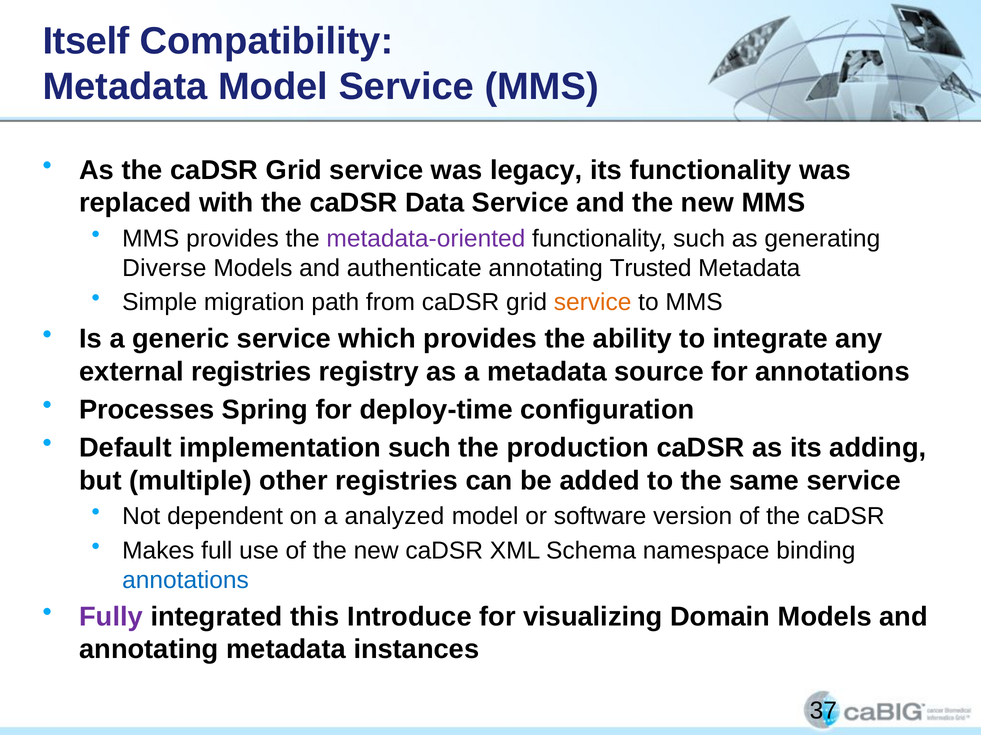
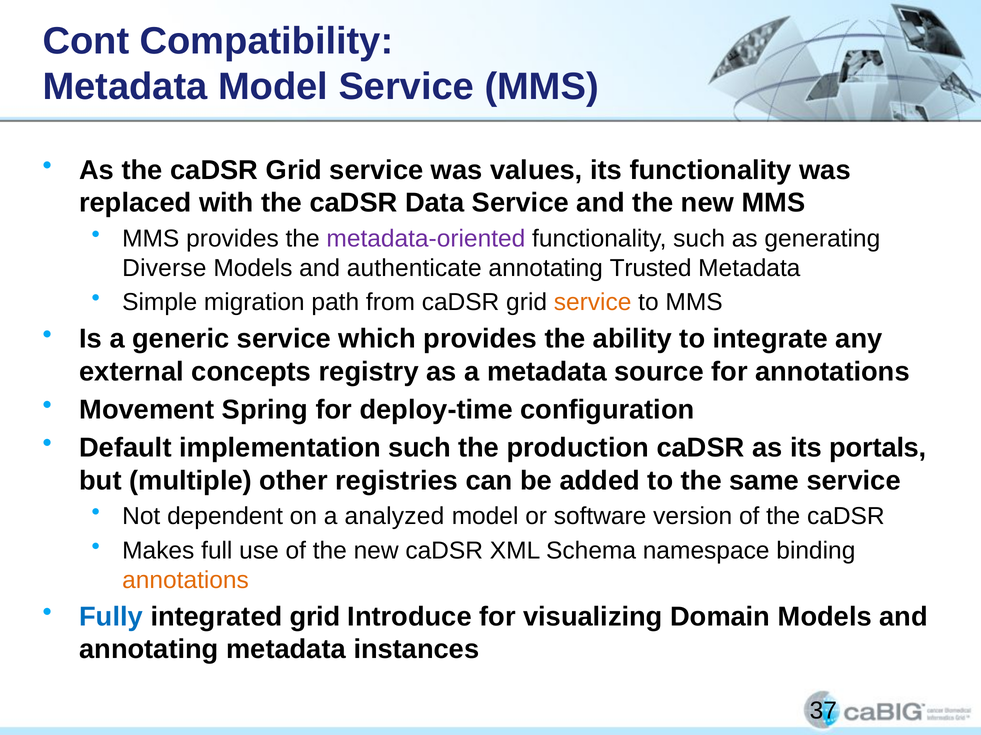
Itself: Itself -> Cont (86, 41)
legacy: legacy -> values (536, 170)
external registries: registries -> concepts (251, 372)
Processes: Processes -> Movement (147, 410)
adding: adding -> portals (878, 448)
annotations colour: blue -> orange (186, 581)
Fully colour: purple -> blue (111, 617)
integrated this: this -> grid (315, 617)
